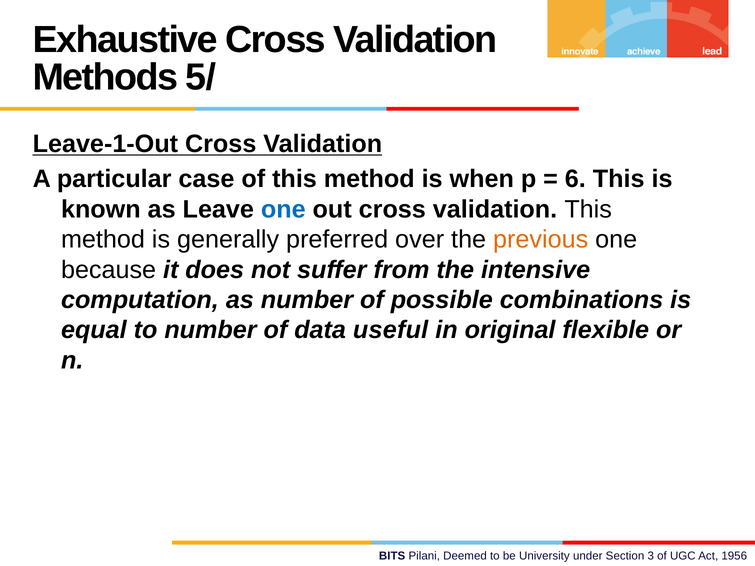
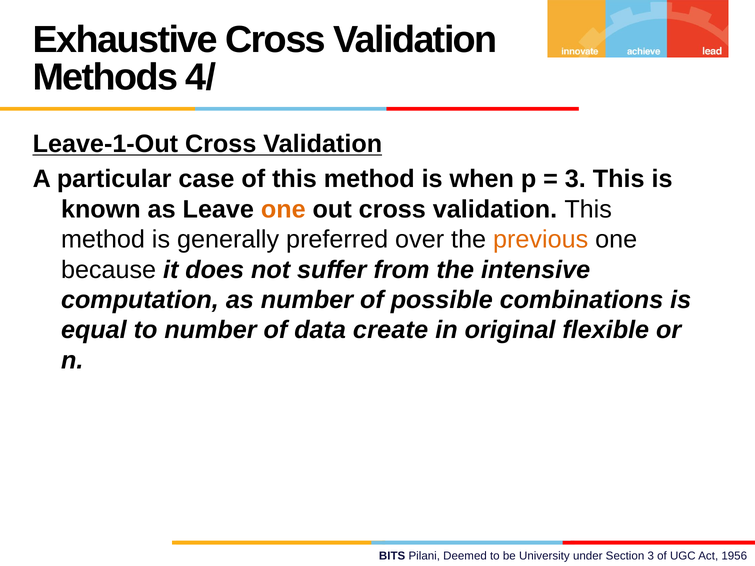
5/: 5/ -> 4/ (201, 77)
6: 6 -> 3 (575, 179)
one colour: blue -> orange (283, 209)
useful: useful -> create (391, 330)
